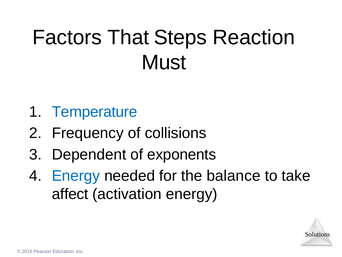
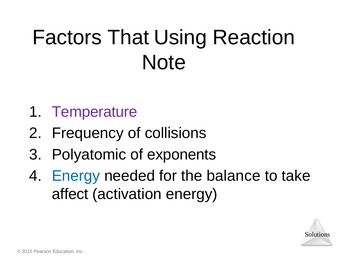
Steps: Steps -> Using (180, 37)
Must: Must -> Note (164, 62)
Temperature colour: blue -> purple (95, 112)
Dependent: Dependent -> Polyatomic (89, 154)
